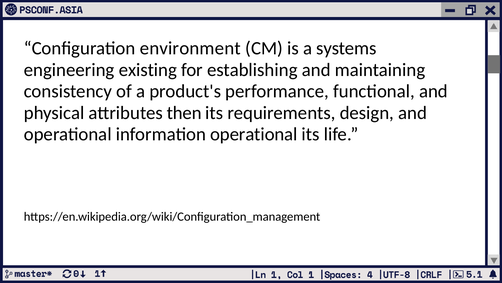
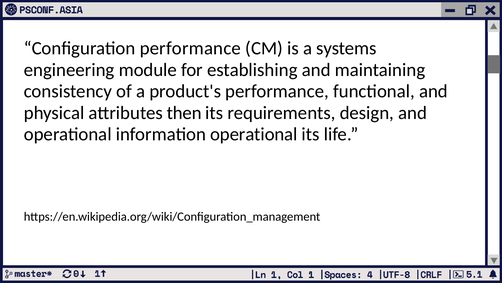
Configuration environment: environment -> performance (190, 48)
existing: existing -> module (148, 70)
